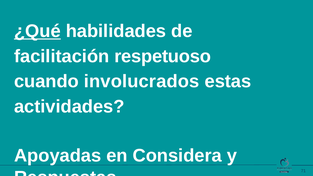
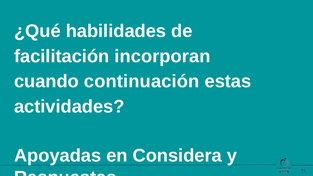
¿Qué underline: present -> none (37, 31)
respetuoso: respetuoso -> incorporan (162, 56)
involucrados: involucrados -> continuación (142, 81)
